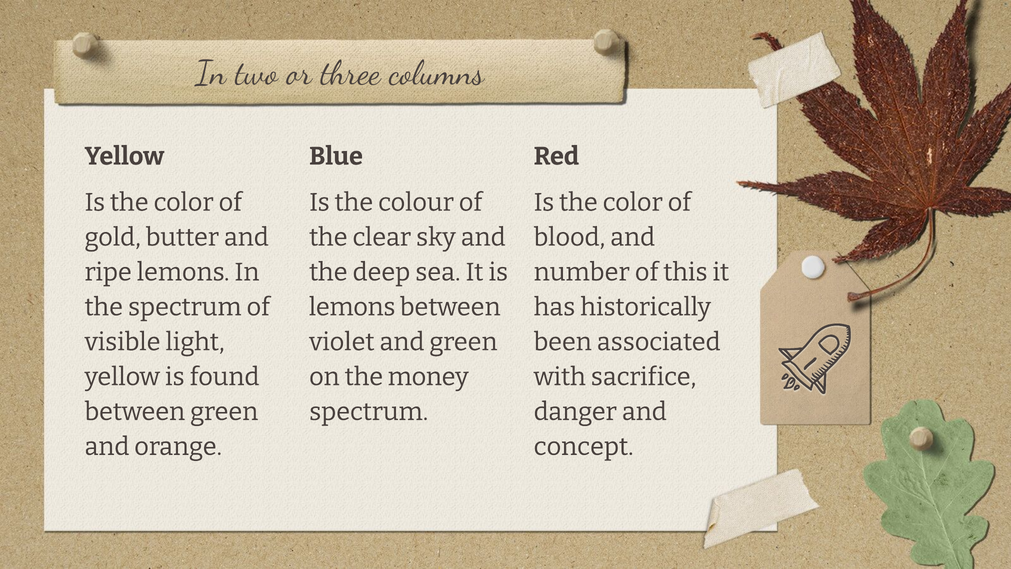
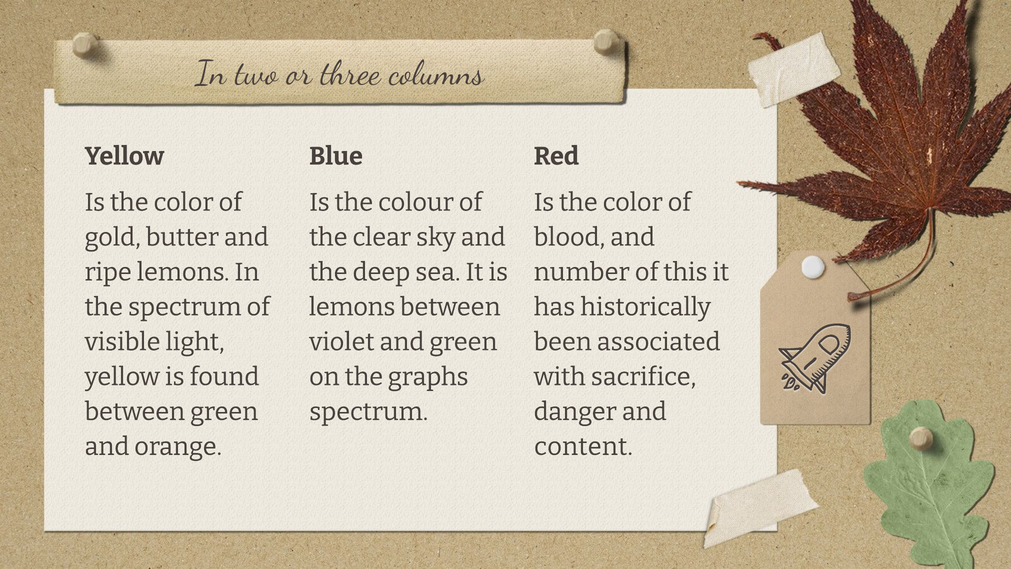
money: money -> graphs (428, 377)
concept: concept -> content (583, 446)
